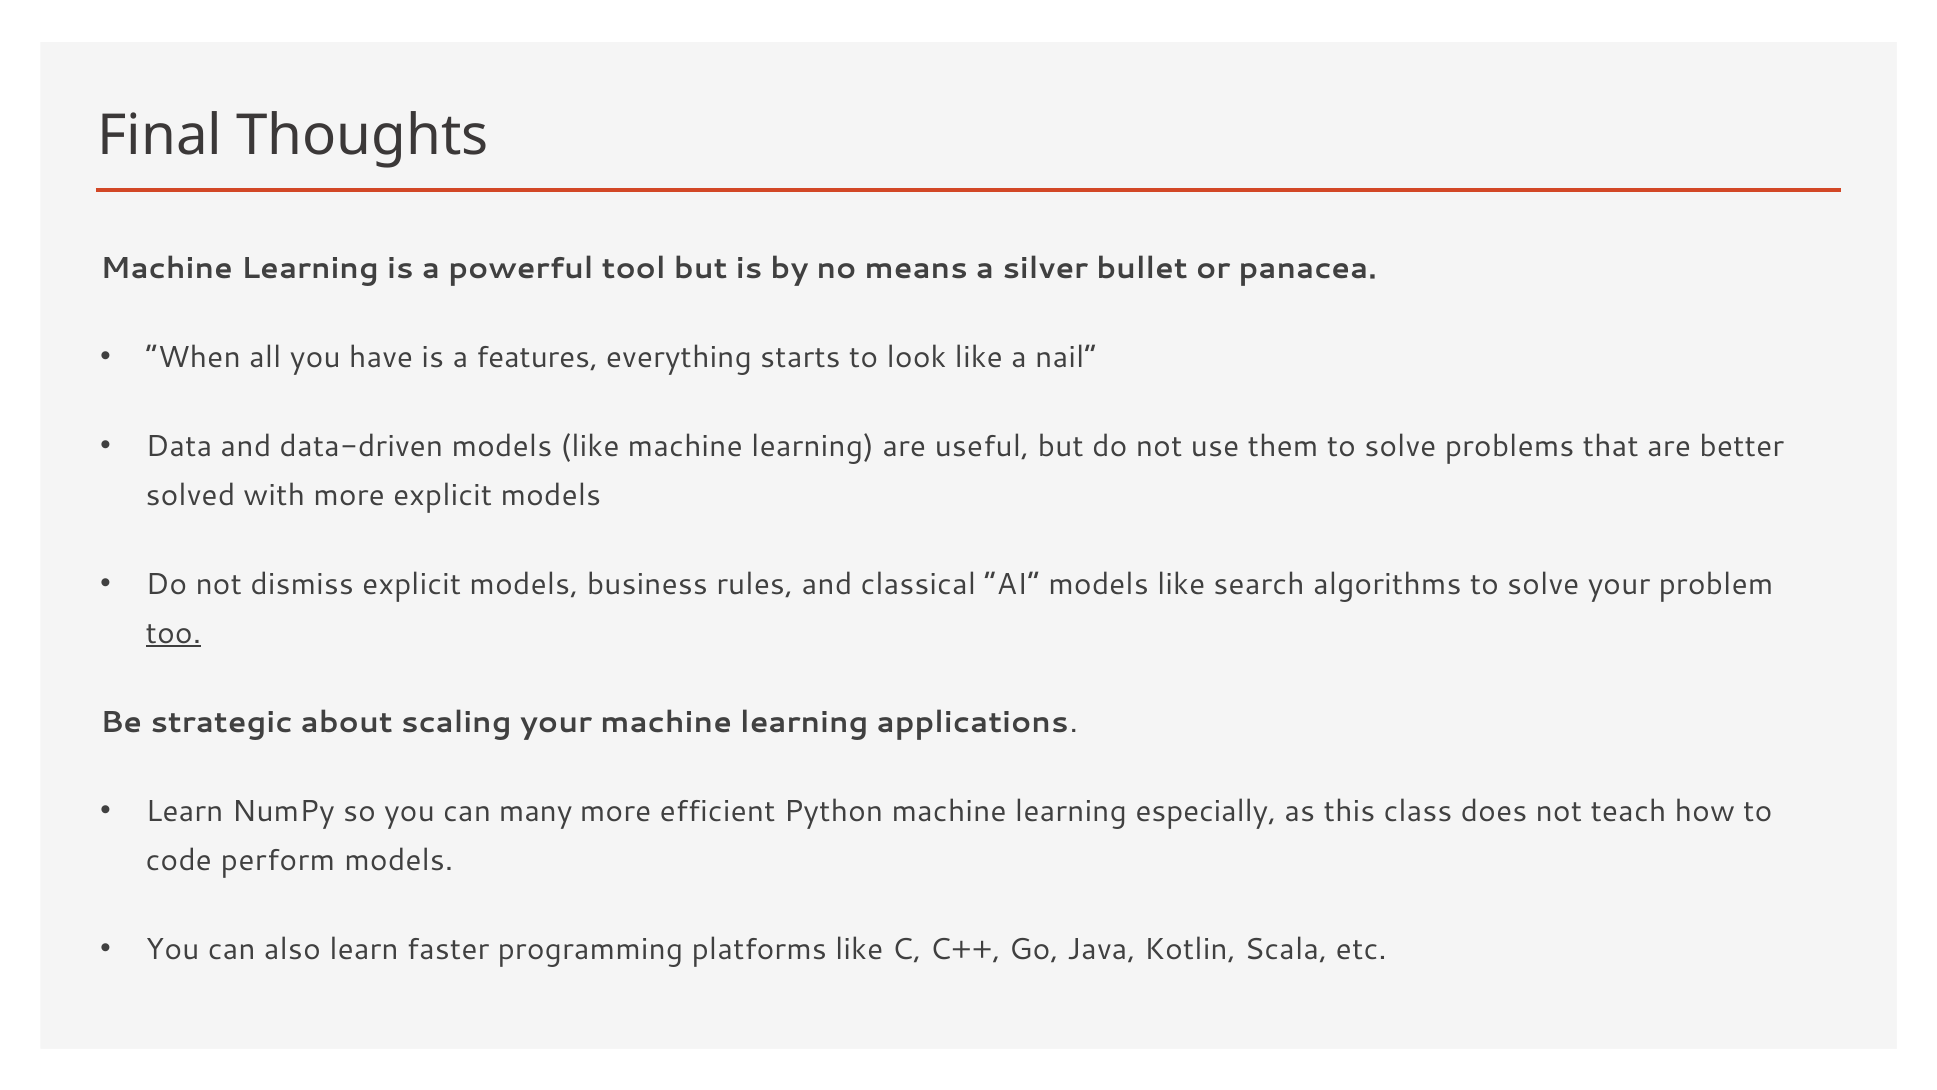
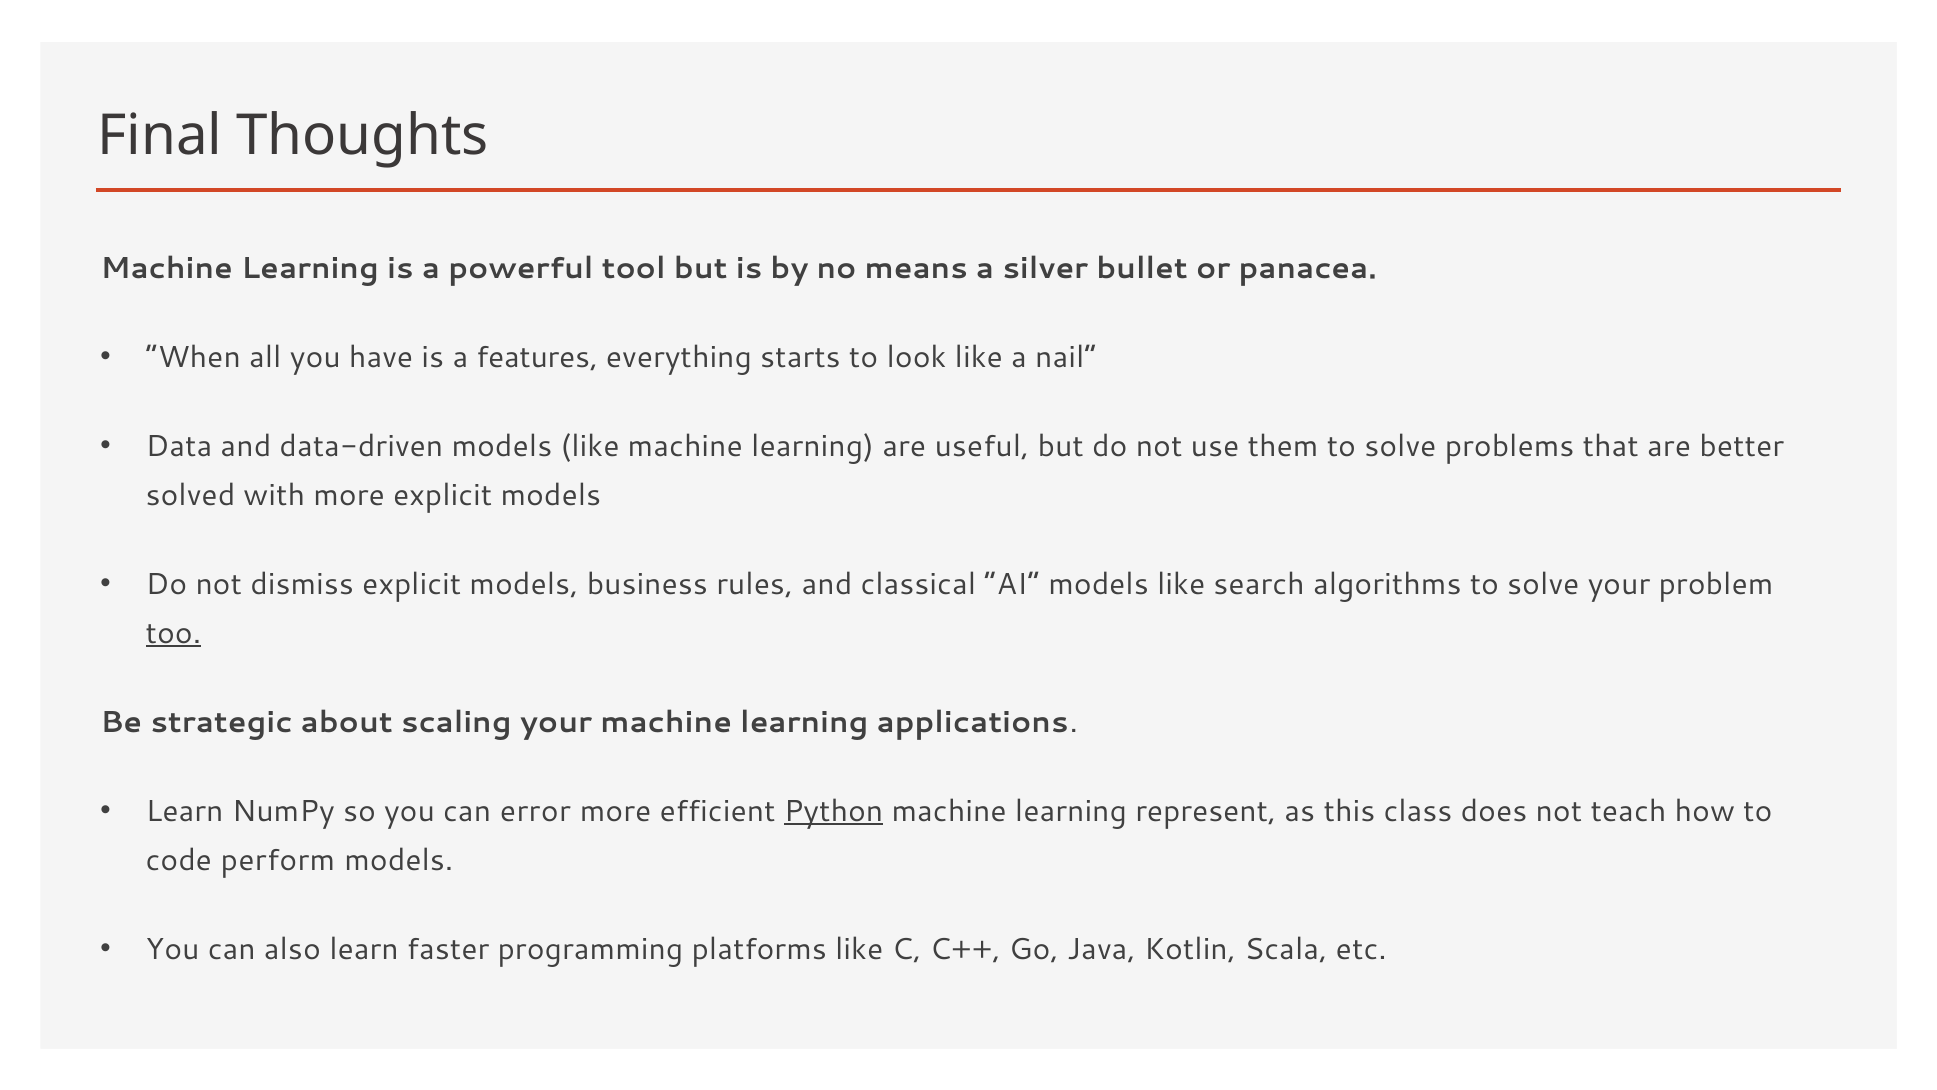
many: many -> error (535, 811)
Python underline: none -> present (834, 811)
especially: especially -> represent (1206, 811)
